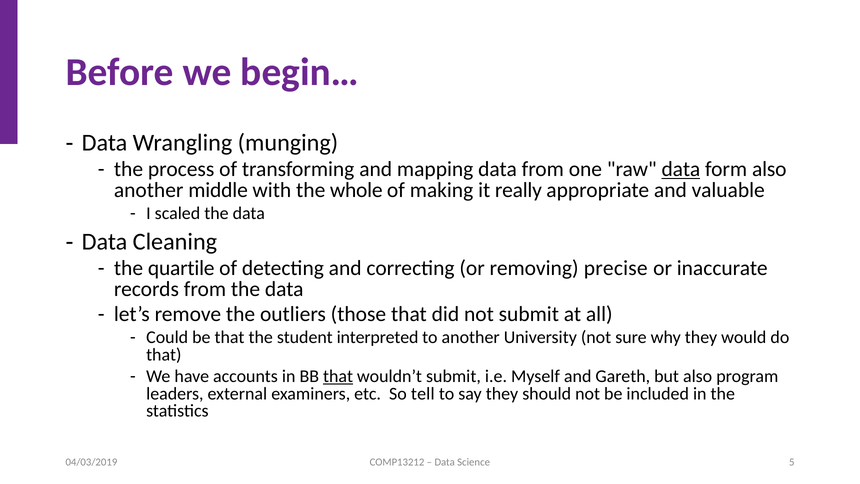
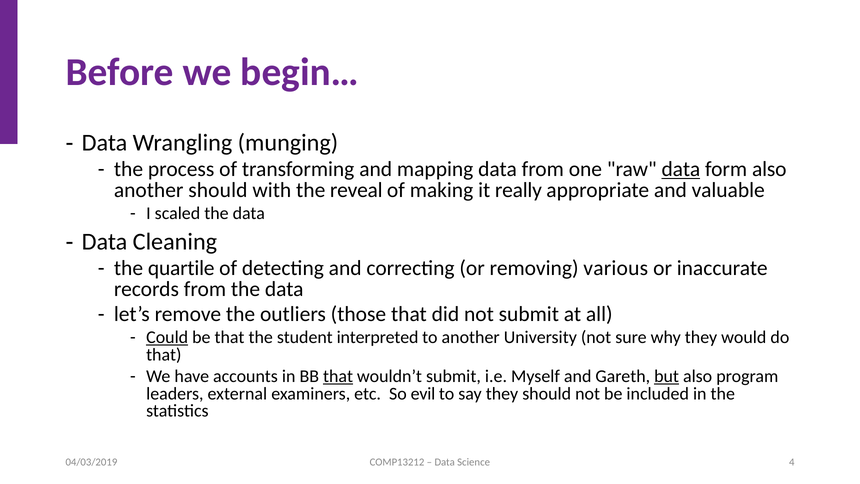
another middle: middle -> should (218, 190)
whole: whole -> reveal (356, 190)
precise: precise -> various (616, 268)
Could underline: none -> present (167, 337)
but underline: none -> present (667, 376)
tell: tell -> evil (423, 393)
5: 5 -> 4 (792, 462)
